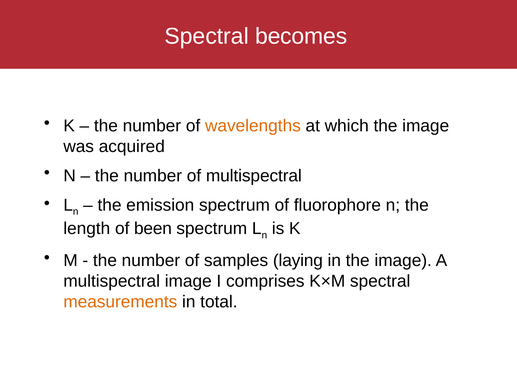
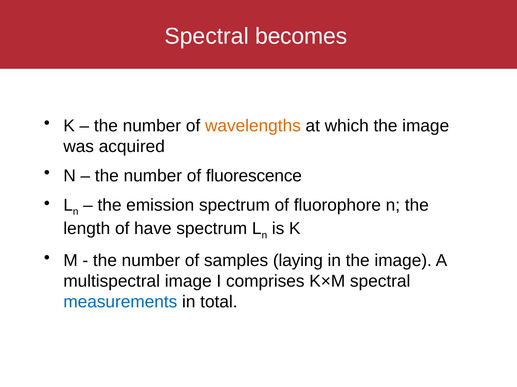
of multispectral: multispectral -> fluorescence (254, 176)
been: been -> have (153, 229)
measurements colour: orange -> blue (120, 302)
